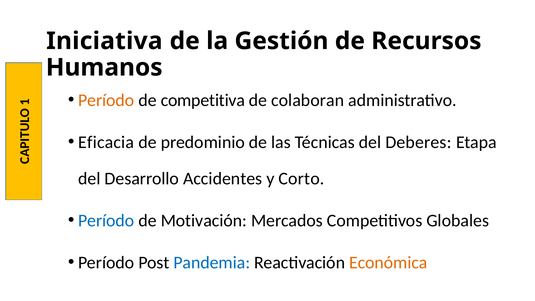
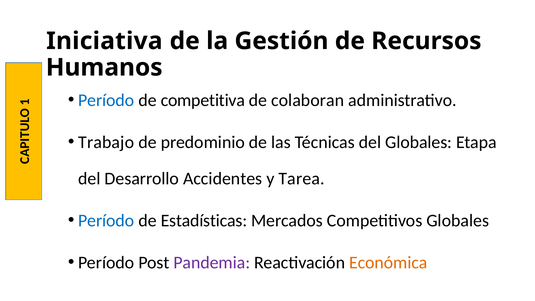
Período colour: orange -> blue (106, 100)
Eficacia: Eficacia -> Trabajo (106, 142)
del Deberes: Deberes -> Globales (419, 142)
Corto: Corto -> Tarea (302, 179)
Motivación: Motivación -> Estadísticas (204, 221)
Pandemia colour: blue -> purple (212, 262)
